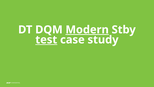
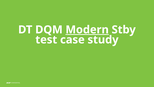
test underline: present -> none (46, 40)
